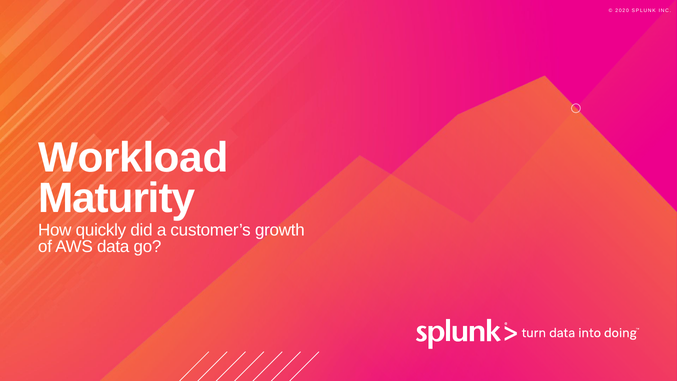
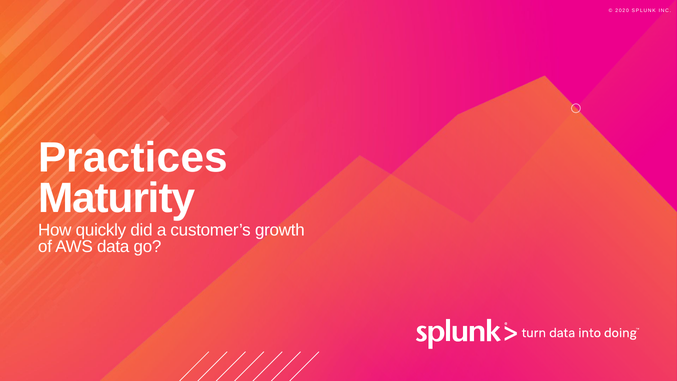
Workload: Workload -> Practices (133, 158)
